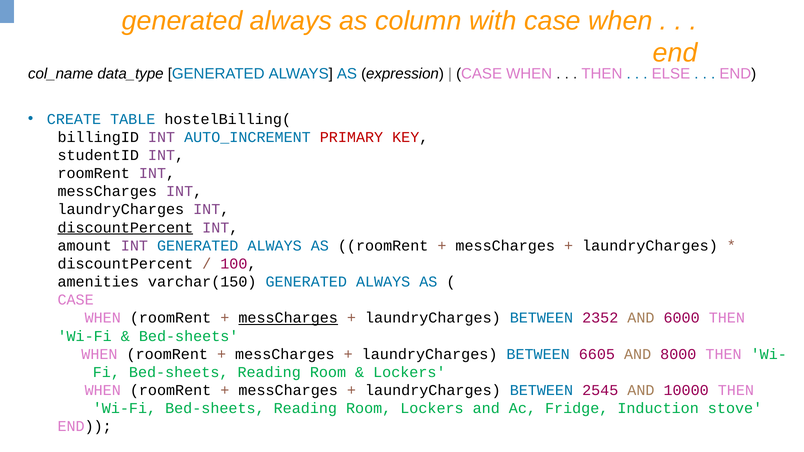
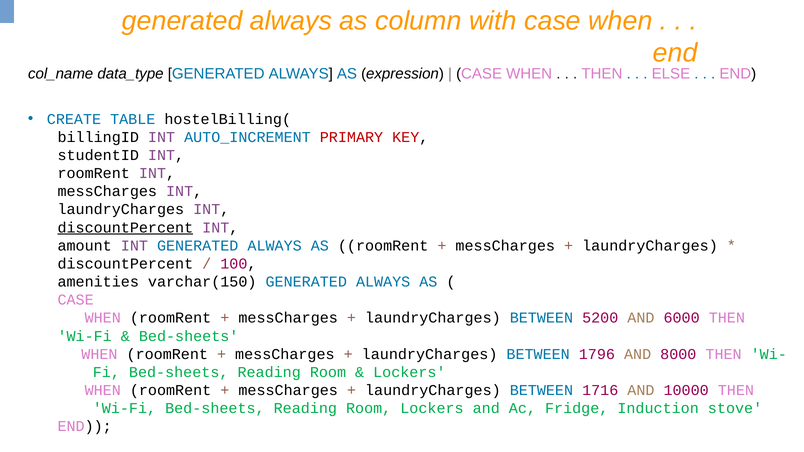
messCharges underline: present -> none (288, 318)
2352: 2352 -> 5200 (600, 318)
6605: 6605 -> 1796 (597, 354)
2545: 2545 -> 1716 (600, 391)
